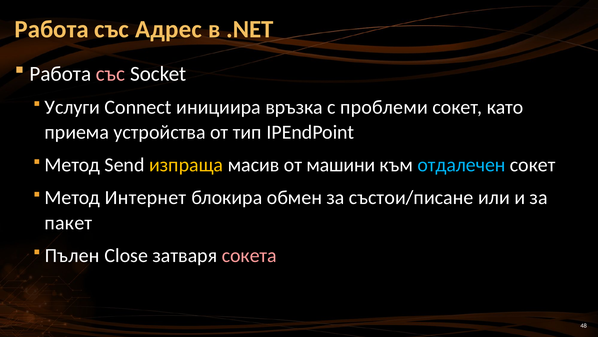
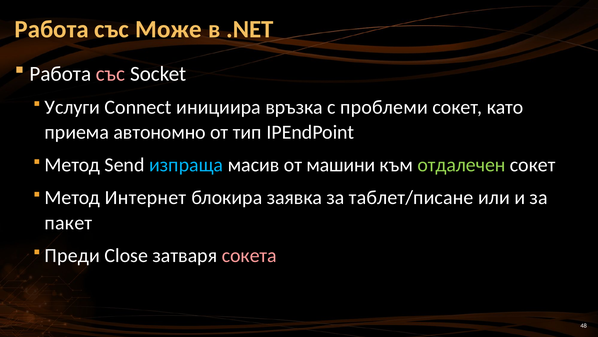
Адрес: Адрес -> Може (168, 29)
устройства: устройства -> автономно (160, 132)
изпраща colour: yellow -> light blue (186, 165)
отдалечен colour: light blue -> light green (461, 165)
обмен: обмен -> заявка (294, 197)
състои/писане: състои/писане -> таблет/писане (411, 197)
Пълен: Пълен -> Преди (72, 255)
